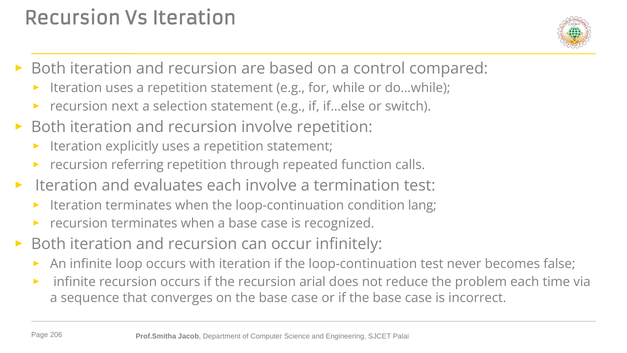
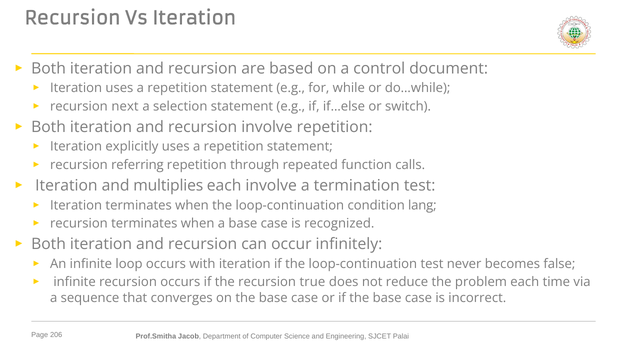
compared: compared -> document (449, 68)
evaluates: evaluates -> multiplies (168, 185)
arial: arial -> true (312, 282)
